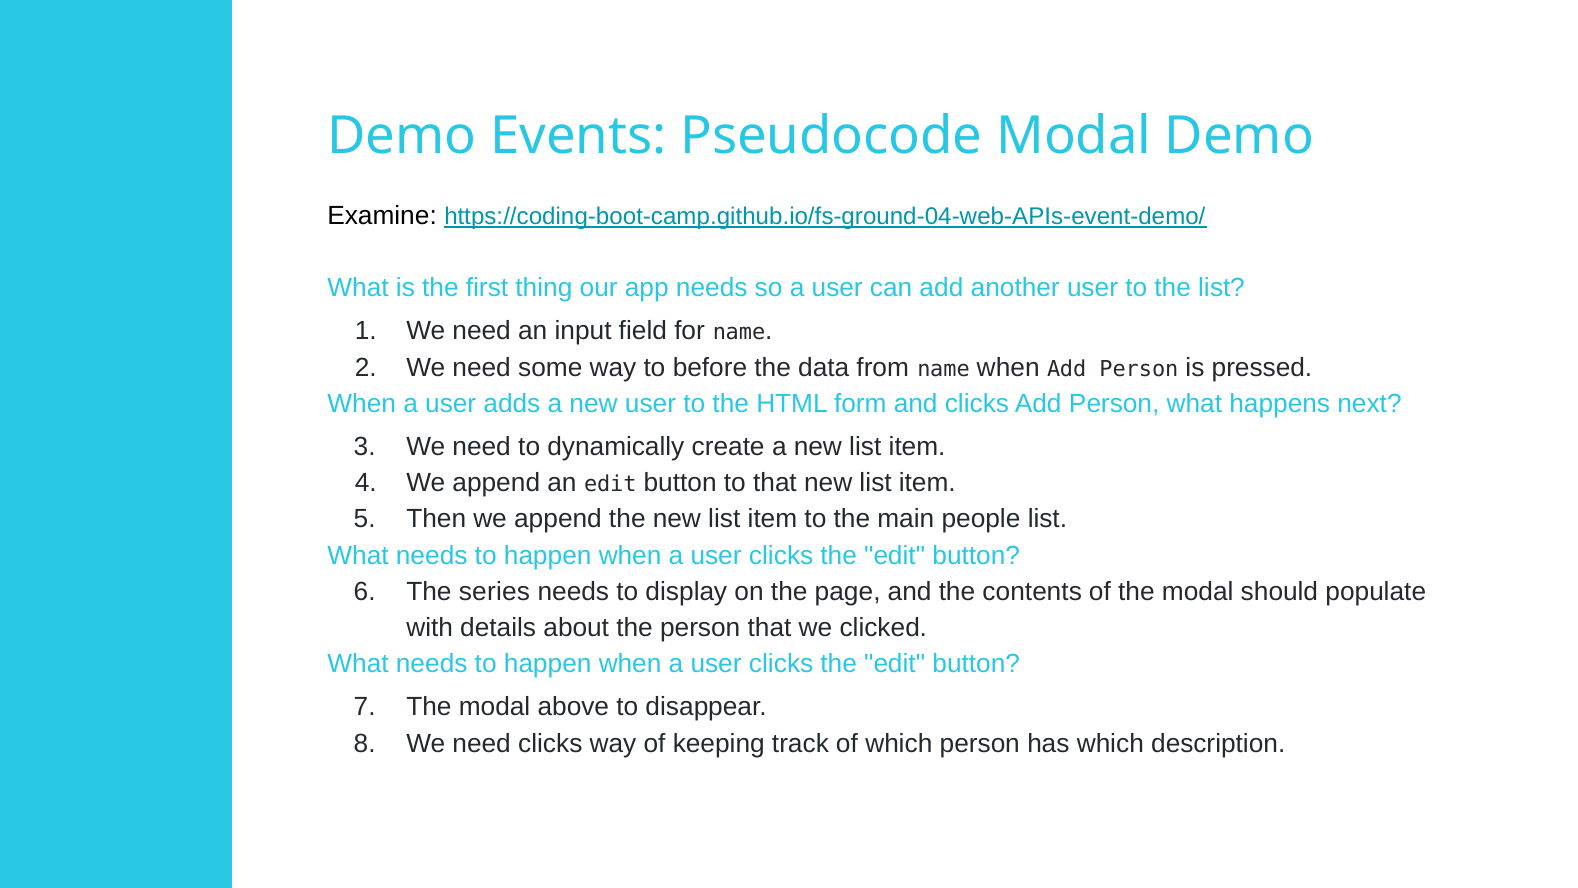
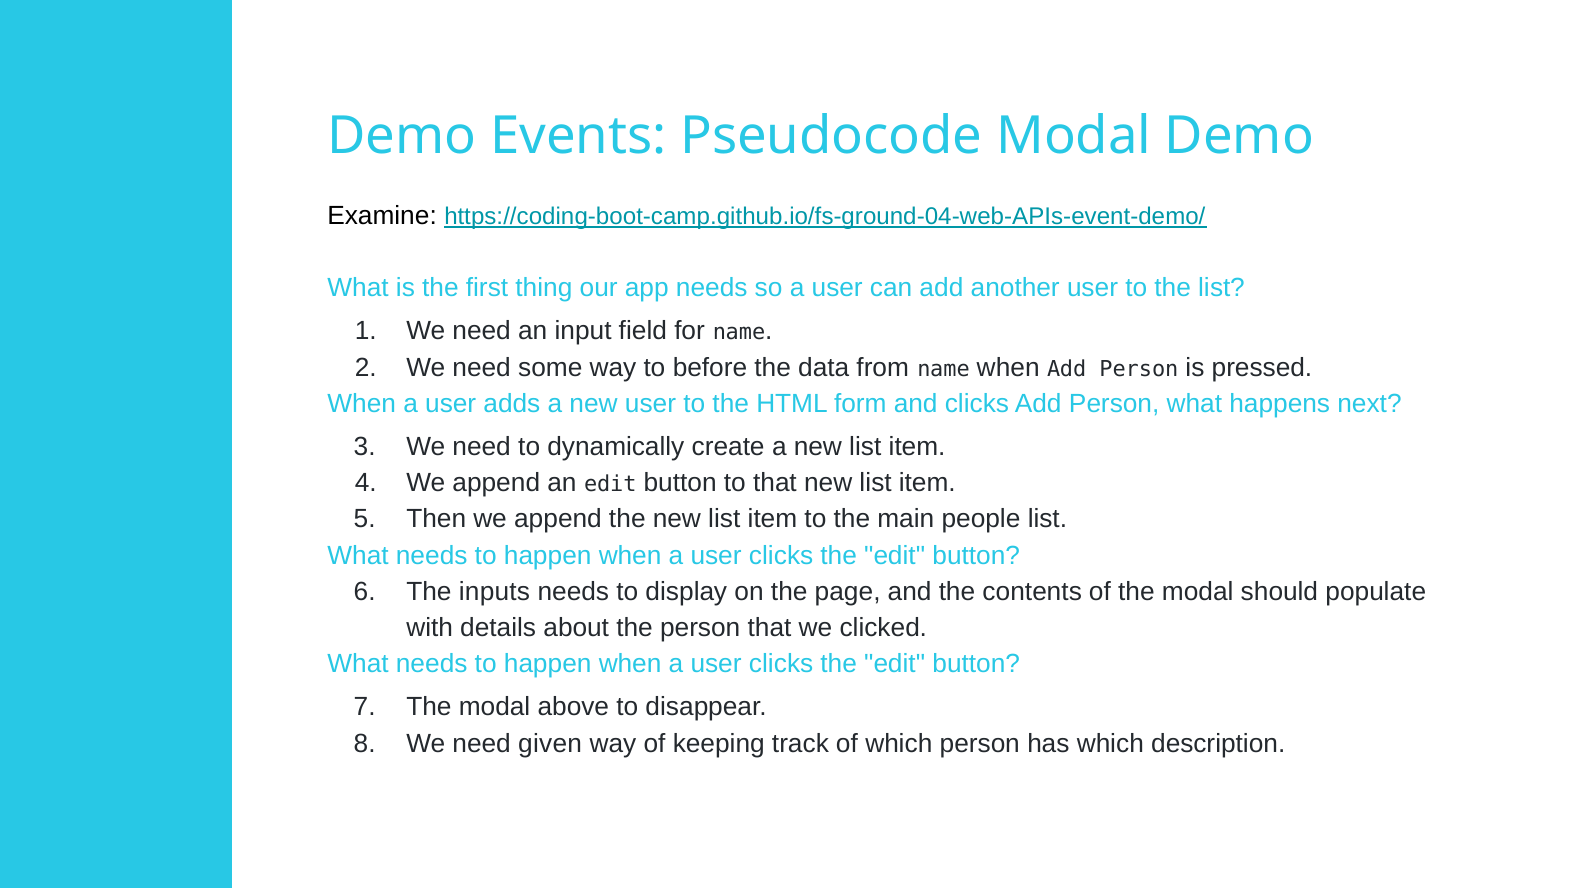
series: series -> inputs (494, 591)
need clicks: clicks -> given (550, 743)
